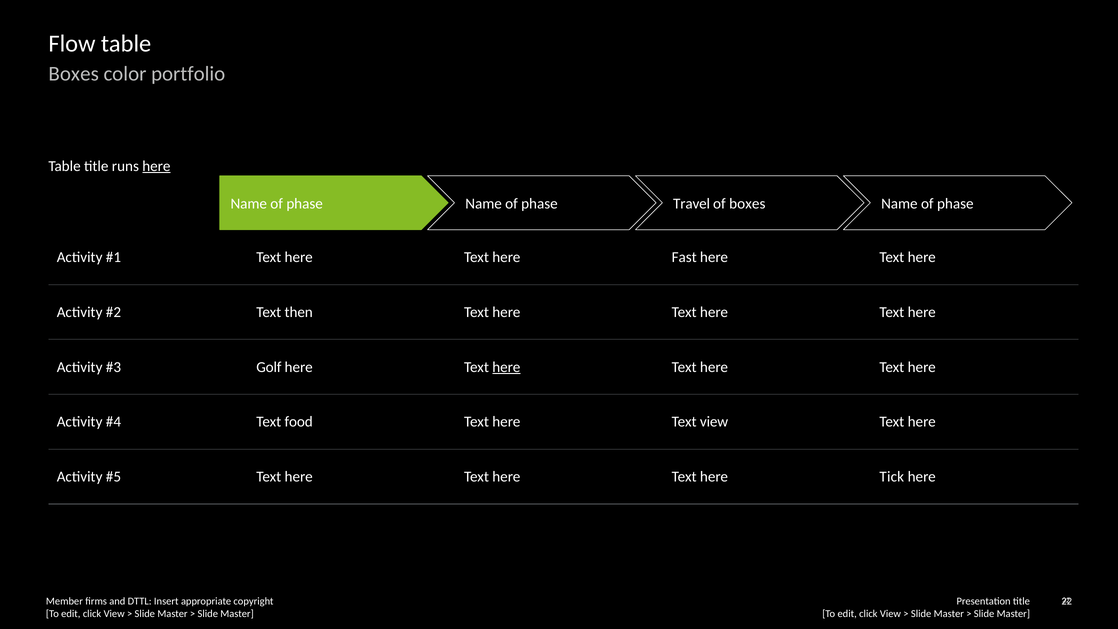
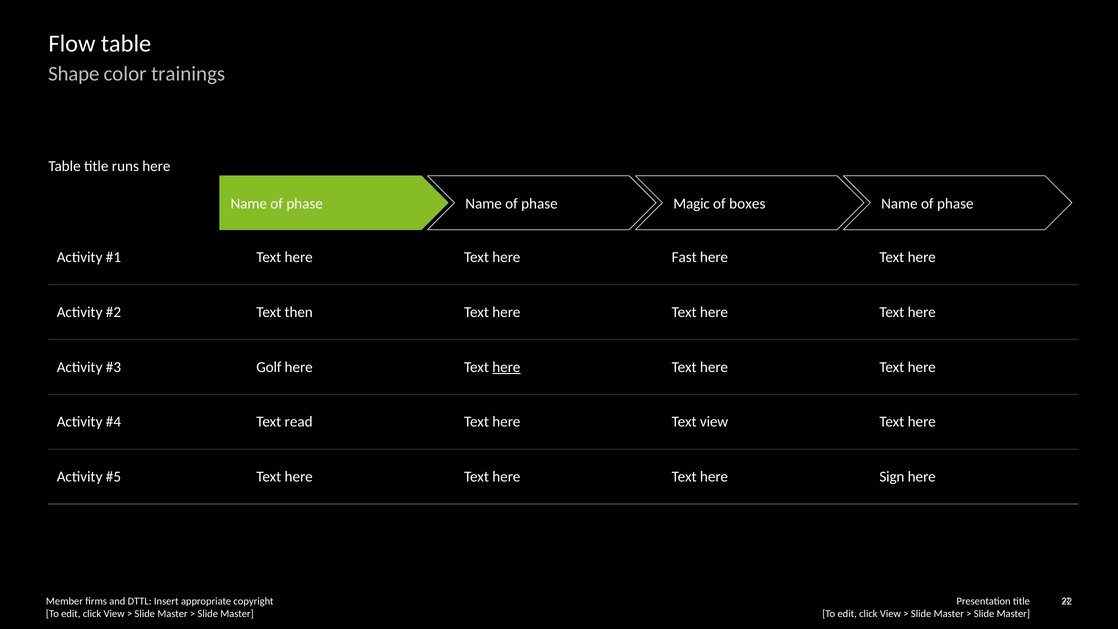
Boxes: Boxes -> Shape (74, 74)
portfolio: portfolio -> trainings (188, 74)
here underline: present -> none (156, 166)
Travel: Travel -> Magic (692, 204)
food: food -> read (299, 422)
Tick: Tick -> Sign (892, 477)
